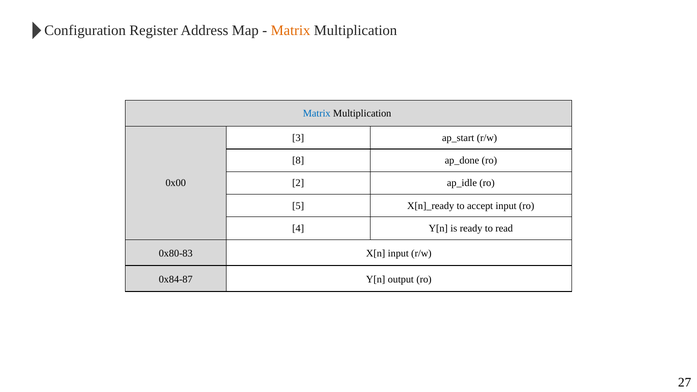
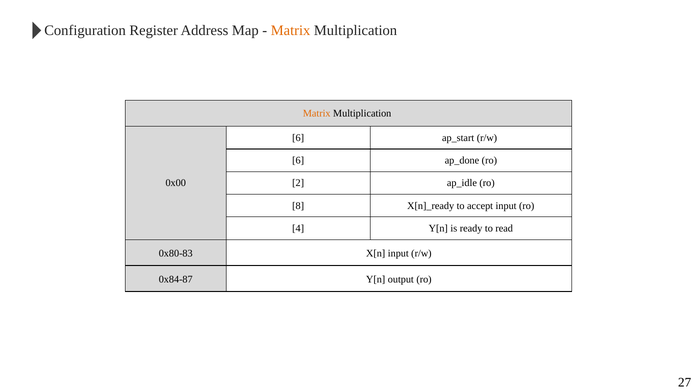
Matrix colour: blue -> orange (317, 114)
3: 3 -> 6 (298, 138)
8: 8 -> 6 (298, 160)
5: 5 -> 8 (298, 206)
